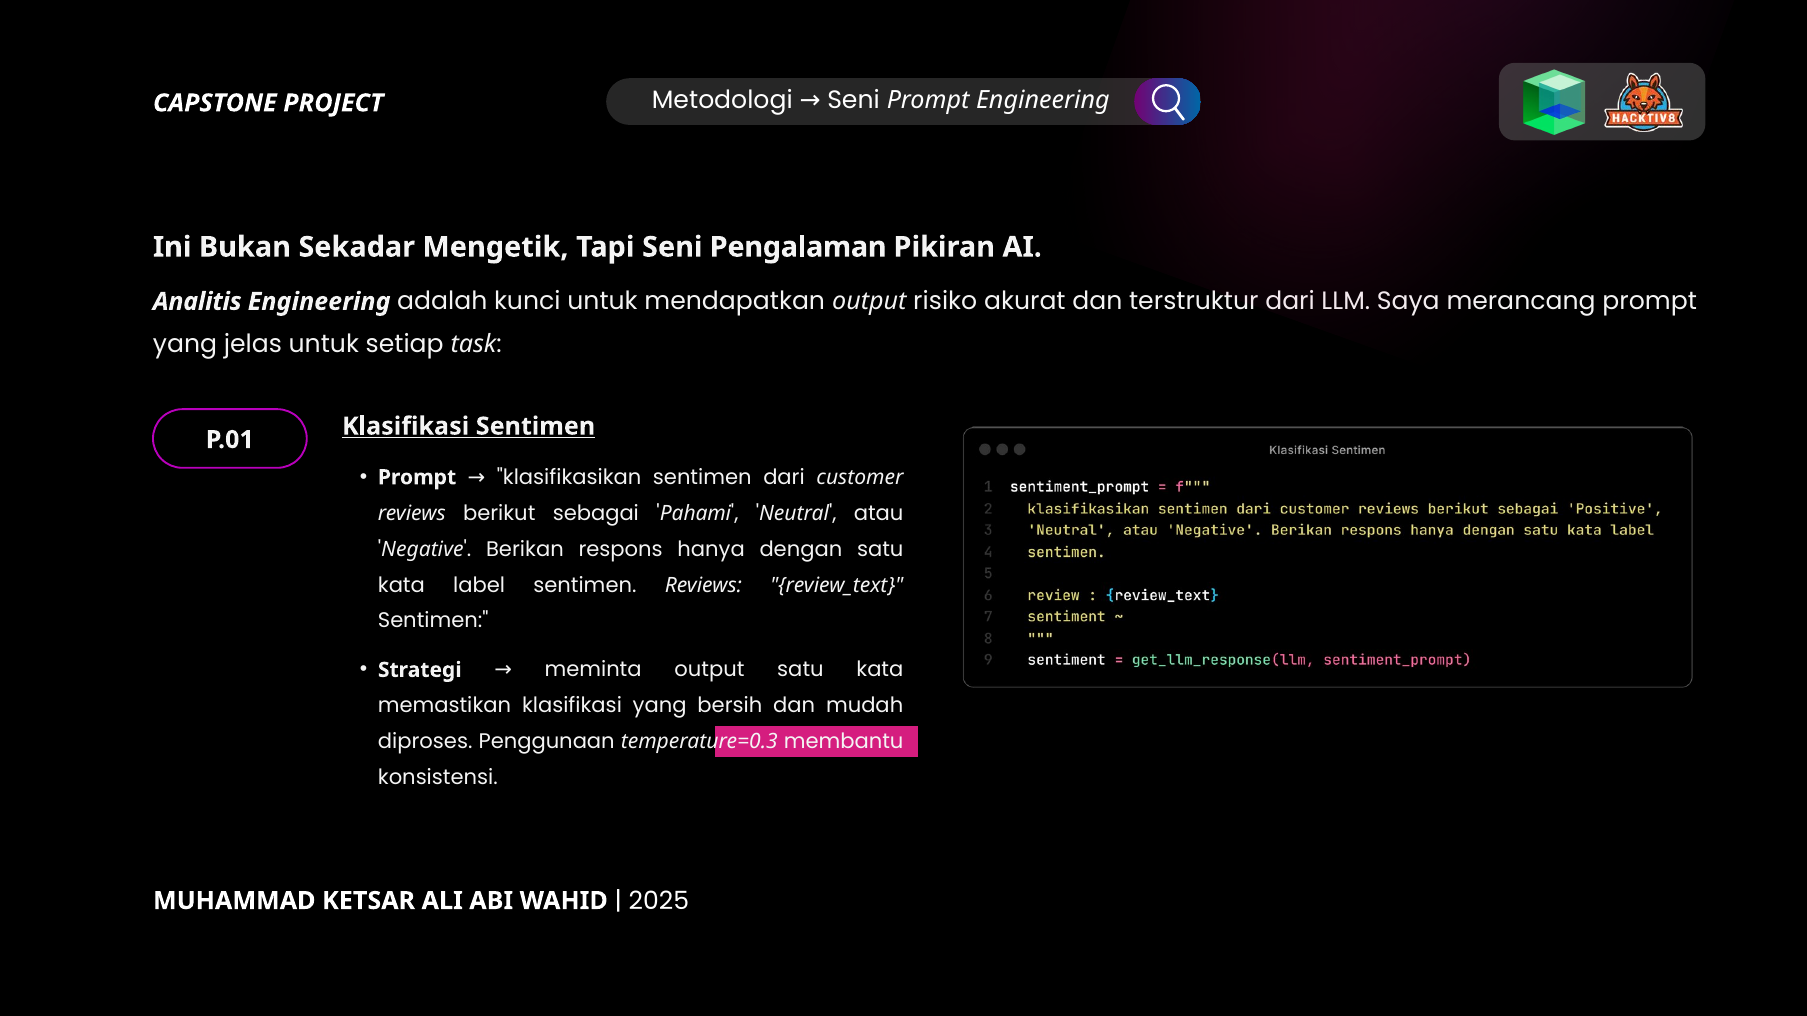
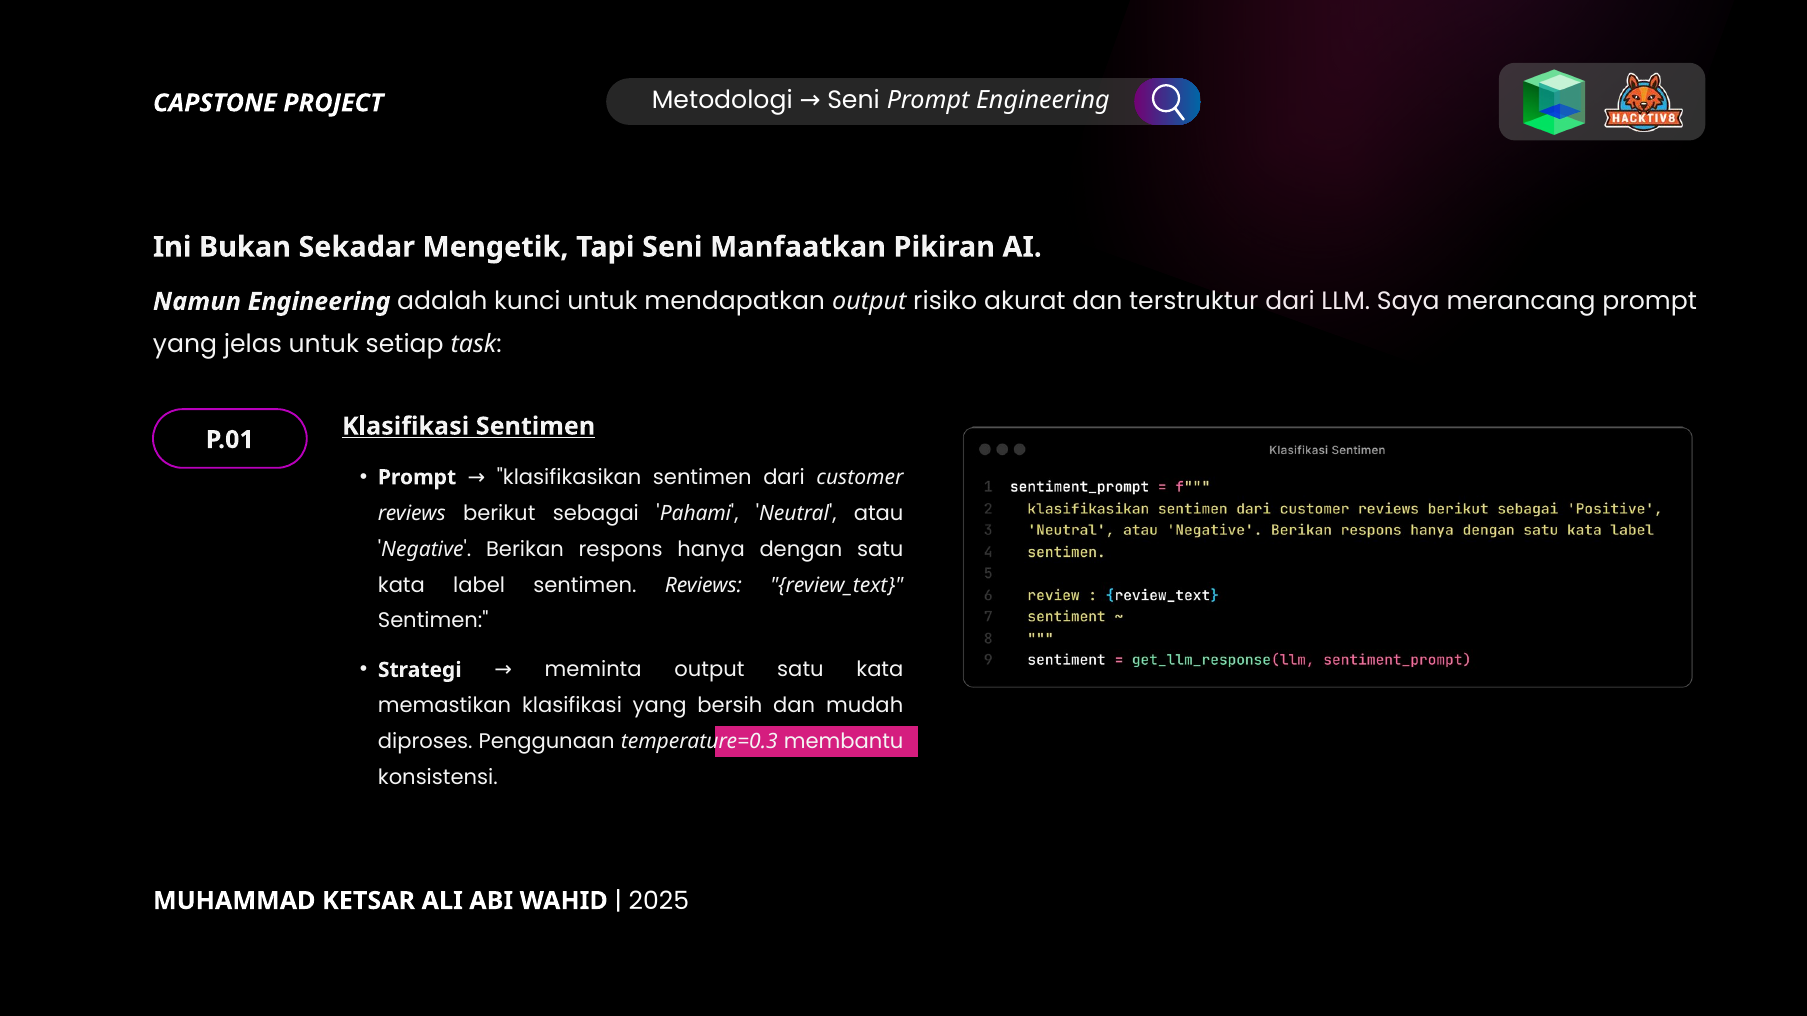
Pengalaman: Pengalaman -> Manfaatkan (798, 247)
Analitis: Analitis -> Namun (197, 302)
